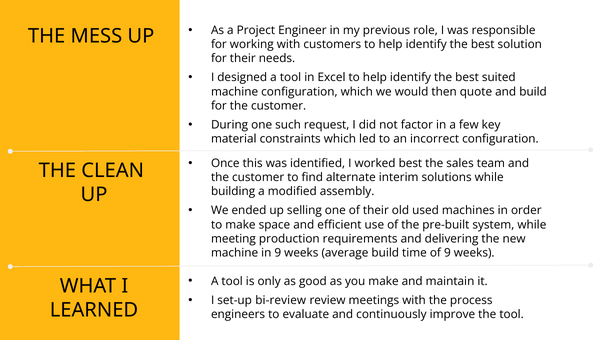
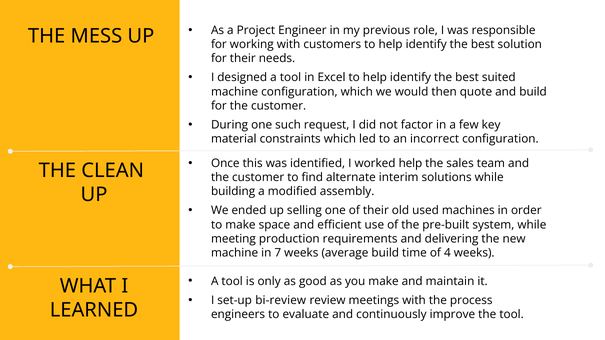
worked best: best -> help (410, 163)
in 9: 9 -> 7 (278, 253)
of 9: 9 -> 4 (447, 253)
